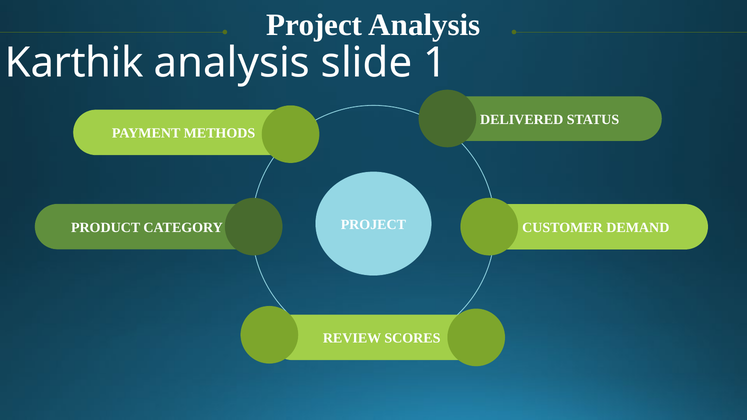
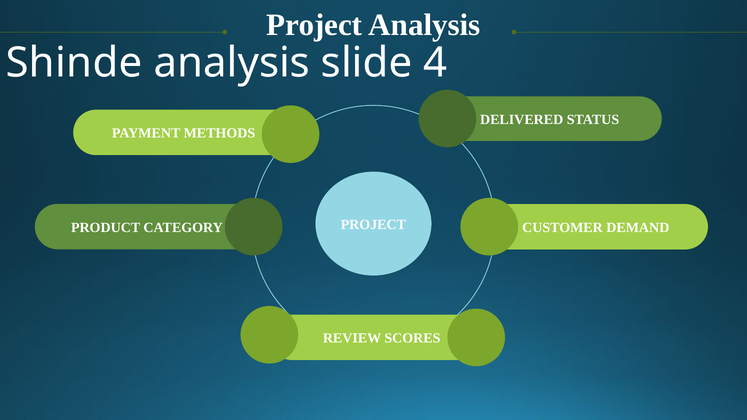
Karthik: Karthik -> Shinde (74, 63)
1: 1 -> 4 (435, 63)
